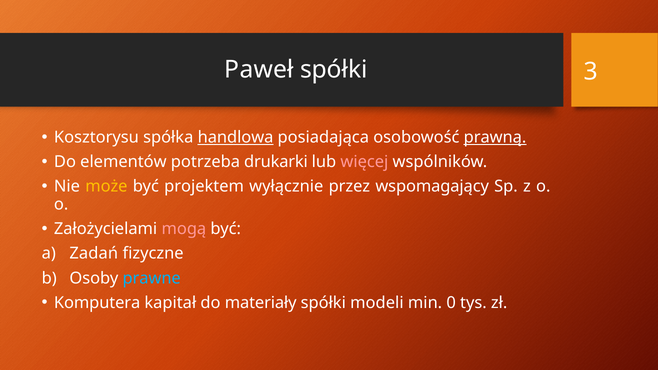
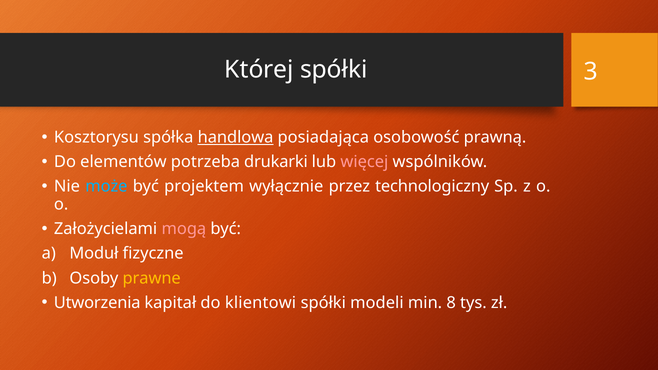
Paweł: Paweł -> Której (259, 70)
prawną underline: present -> none (495, 137)
może colour: yellow -> light blue (106, 187)
wspomagający: wspomagający -> technologiczny (432, 187)
Zadań: Zadań -> Moduł (94, 254)
prawne colour: light blue -> yellow (152, 278)
Komputera: Komputera -> Utworzenia (97, 303)
materiały: materiały -> klientowi (261, 303)
0: 0 -> 8 (451, 303)
